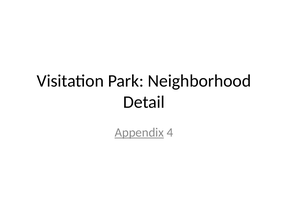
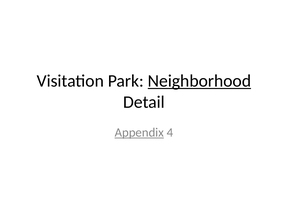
Neighborhood underline: none -> present (199, 81)
